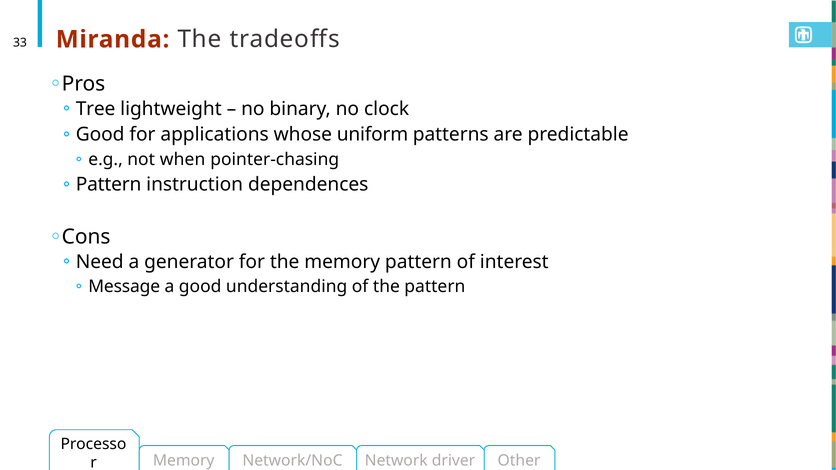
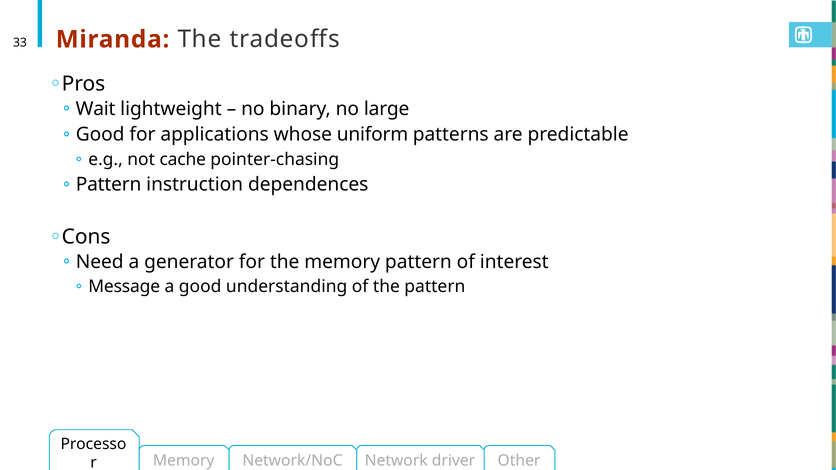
Tree: Tree -> Wait (96, 109)
clock: clock -> large (387, 109)
when: when -> cache (183, 160)
